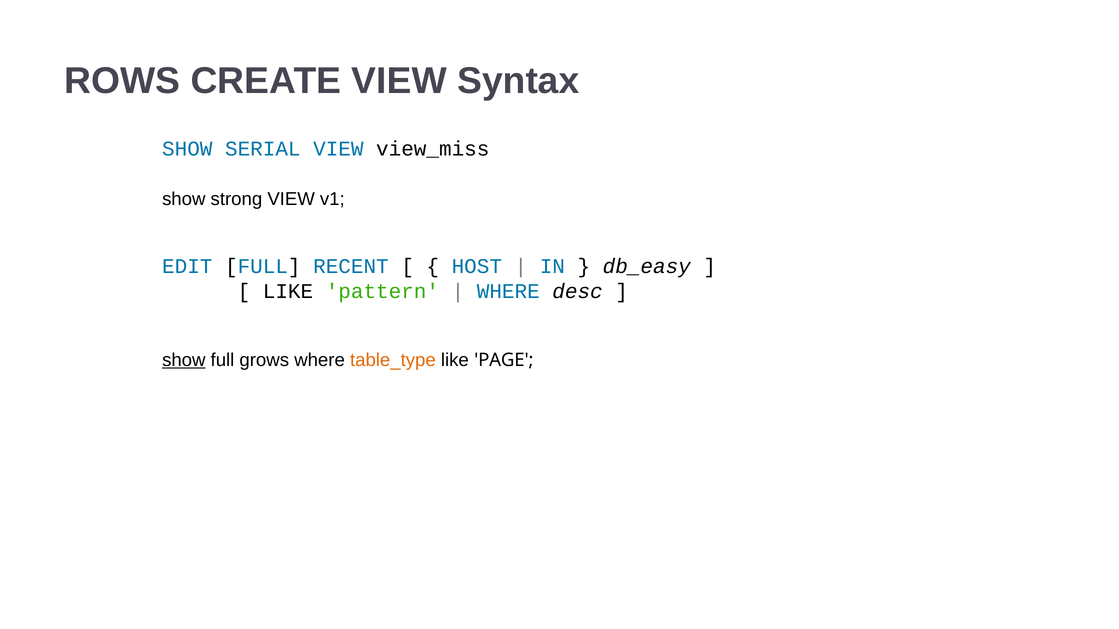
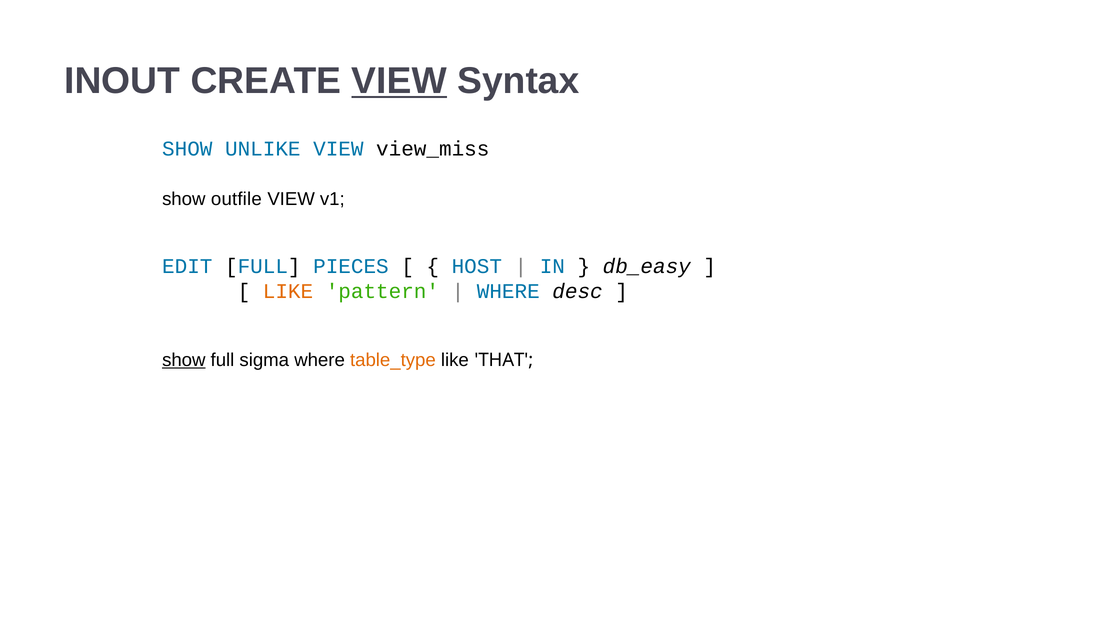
ROWS: ROWS -> INOUT (122, 81)
VIEW underline: none -> present (399, 81)
SERIAL: SERIAL -> UNLIKE (263, 149)
strong: strong -> outfile (236, 199)
RECENT: RECENT -> PIECES (351, 267)
LIKE colour: black -> orange (288, 292)
grows: grows -> sigma (264, 360)
PAGE: PAGE -> THAT (504, 360)
